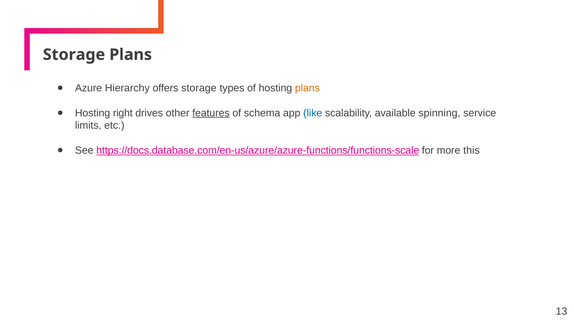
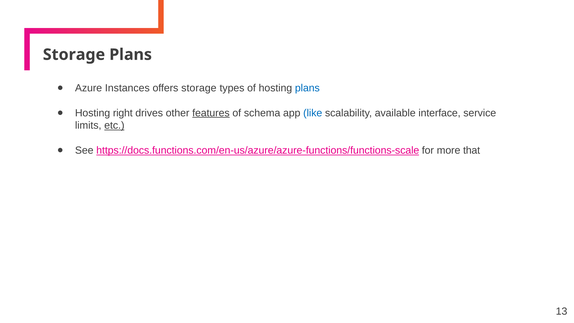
Hierarchy: Hierarchy -> Instances (127, 88)
plans colour: orange -> blue (307, 88)
spinning: spinning -> interface (440, 113)
etc underline: none -> present (114, 125)
https://docs.database.com/en-us/azure/azure-functions/functions-scale: https://docs.database.com/en-us/azure/azure-functions/functions-scale -> https://docs.functions.com/en-us/azure/azure-functions/functions-scale (258, 150)
this: this -> that (472, 150)
